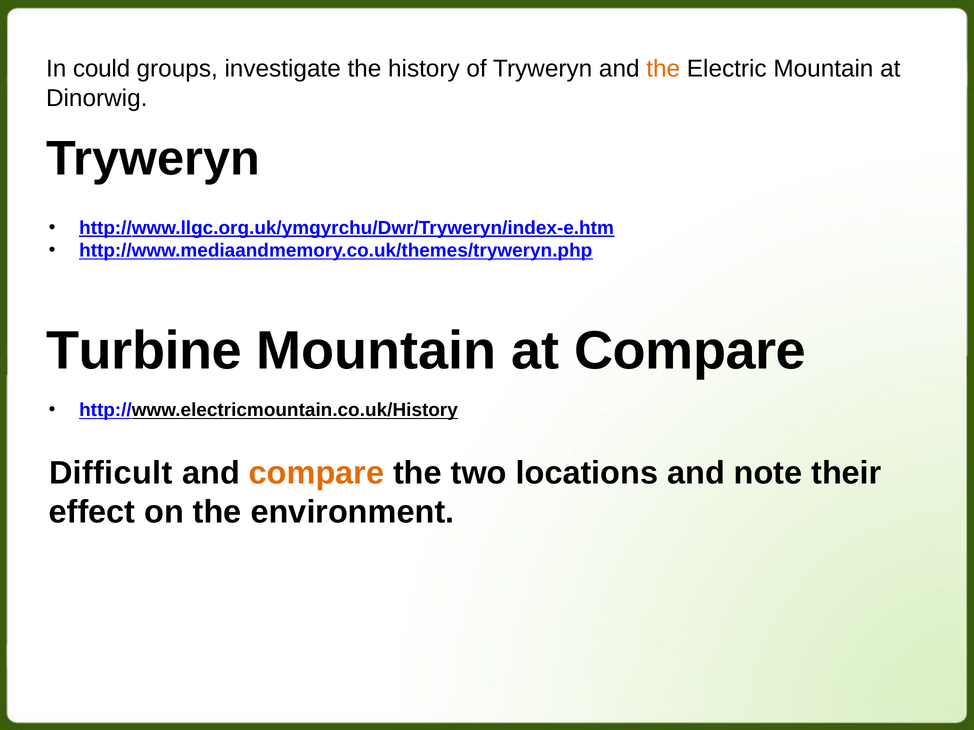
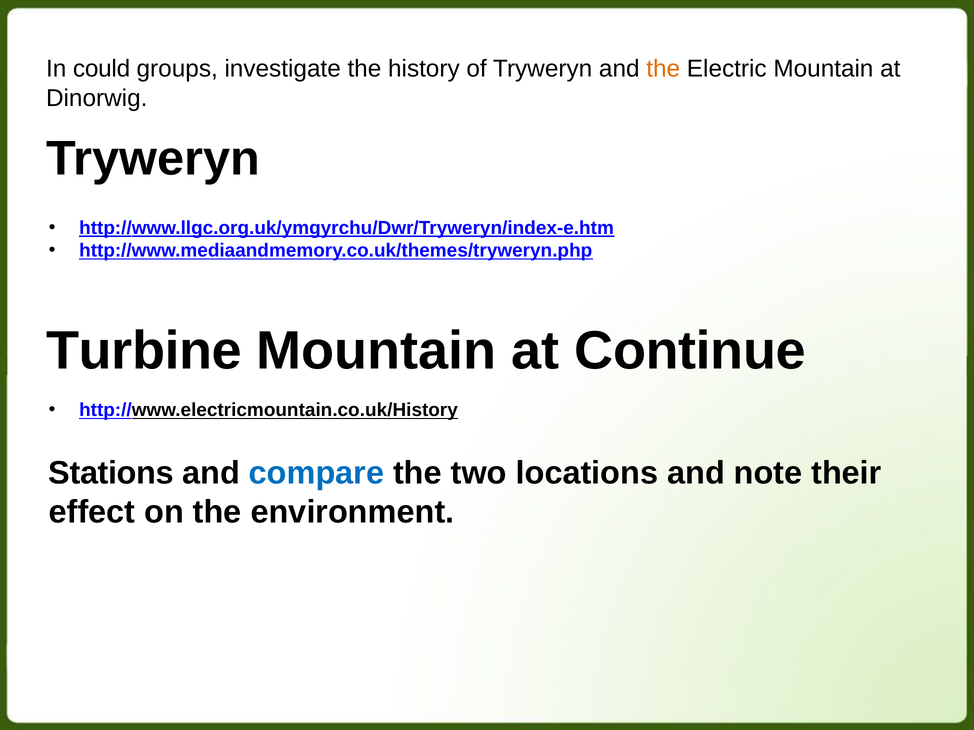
at Compare: Compare -> Continue (690, 351)
Difficult: Difficult -> Stations (111, 473)
compare colour: orange -> blue (317, 473)
